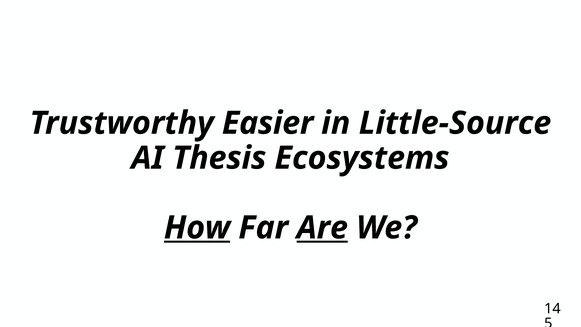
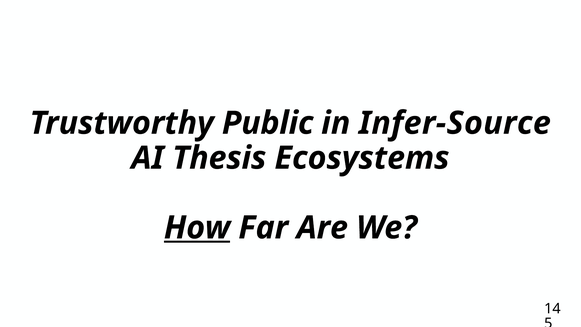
Easier: Easier -> Public (268, 123)
Little-Source: Little-Source -> Infer-Source (455, 123)
Are underline: present -> none (322, 228)
